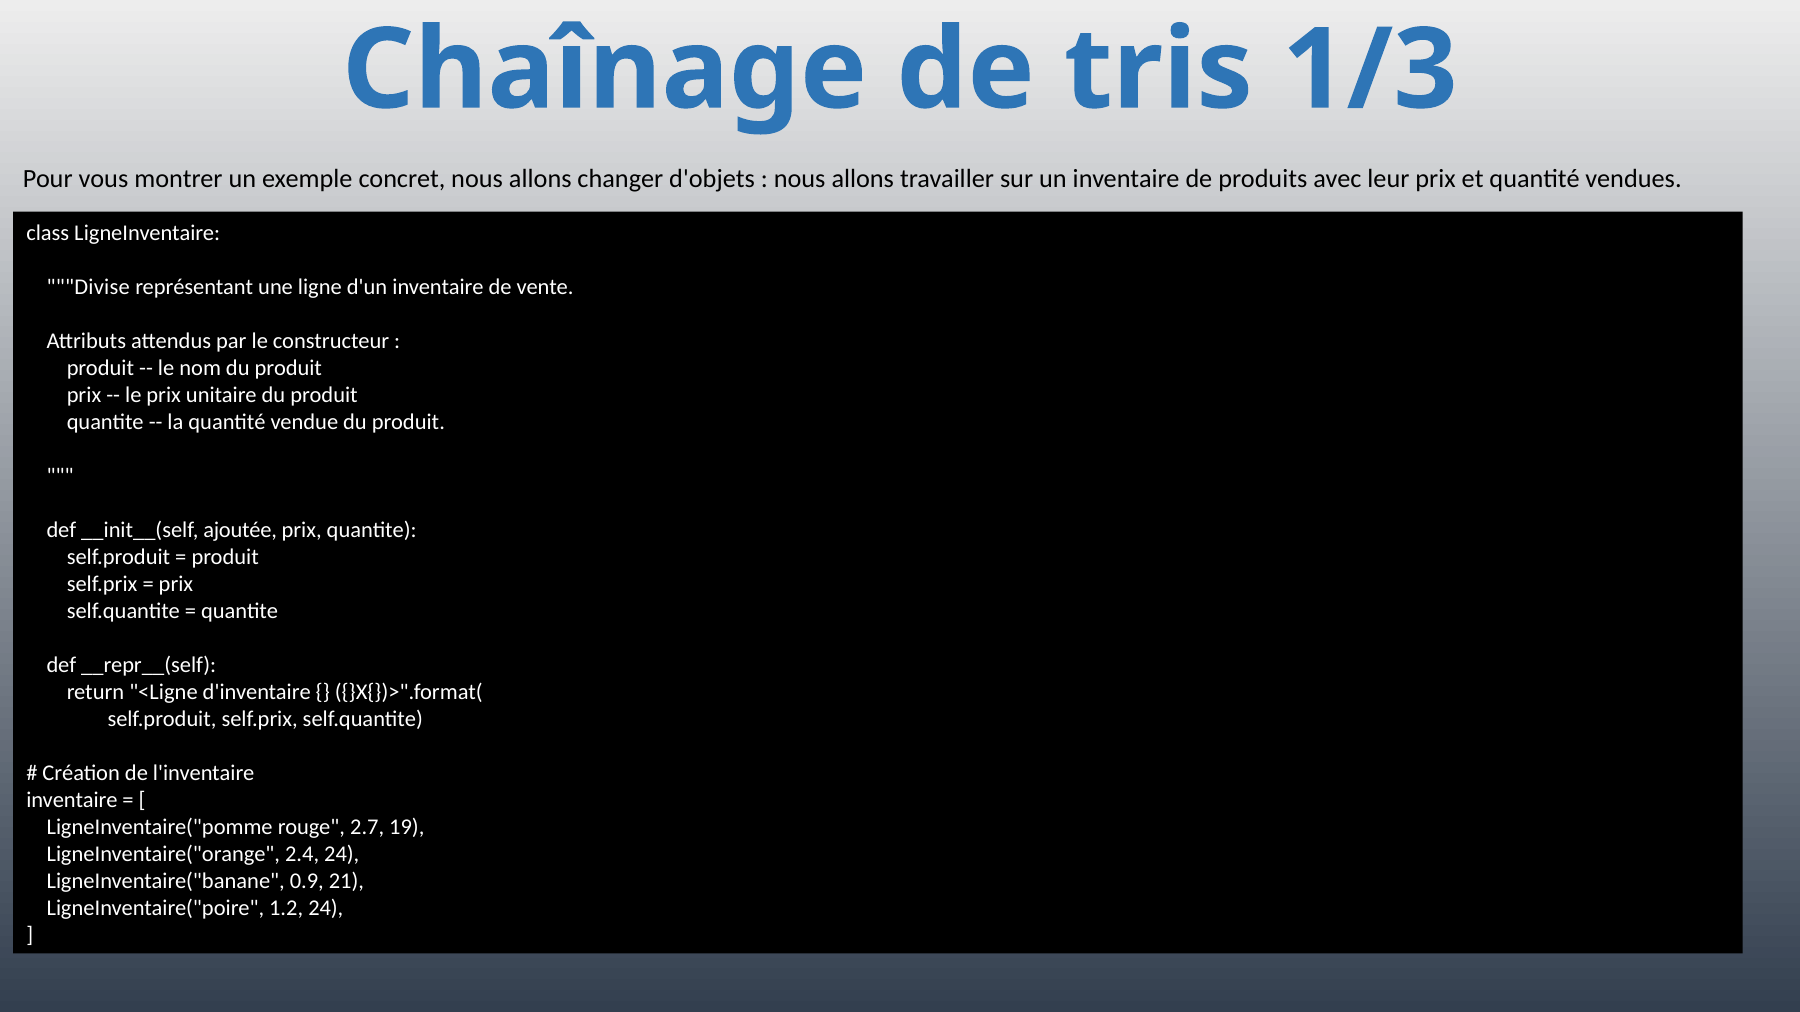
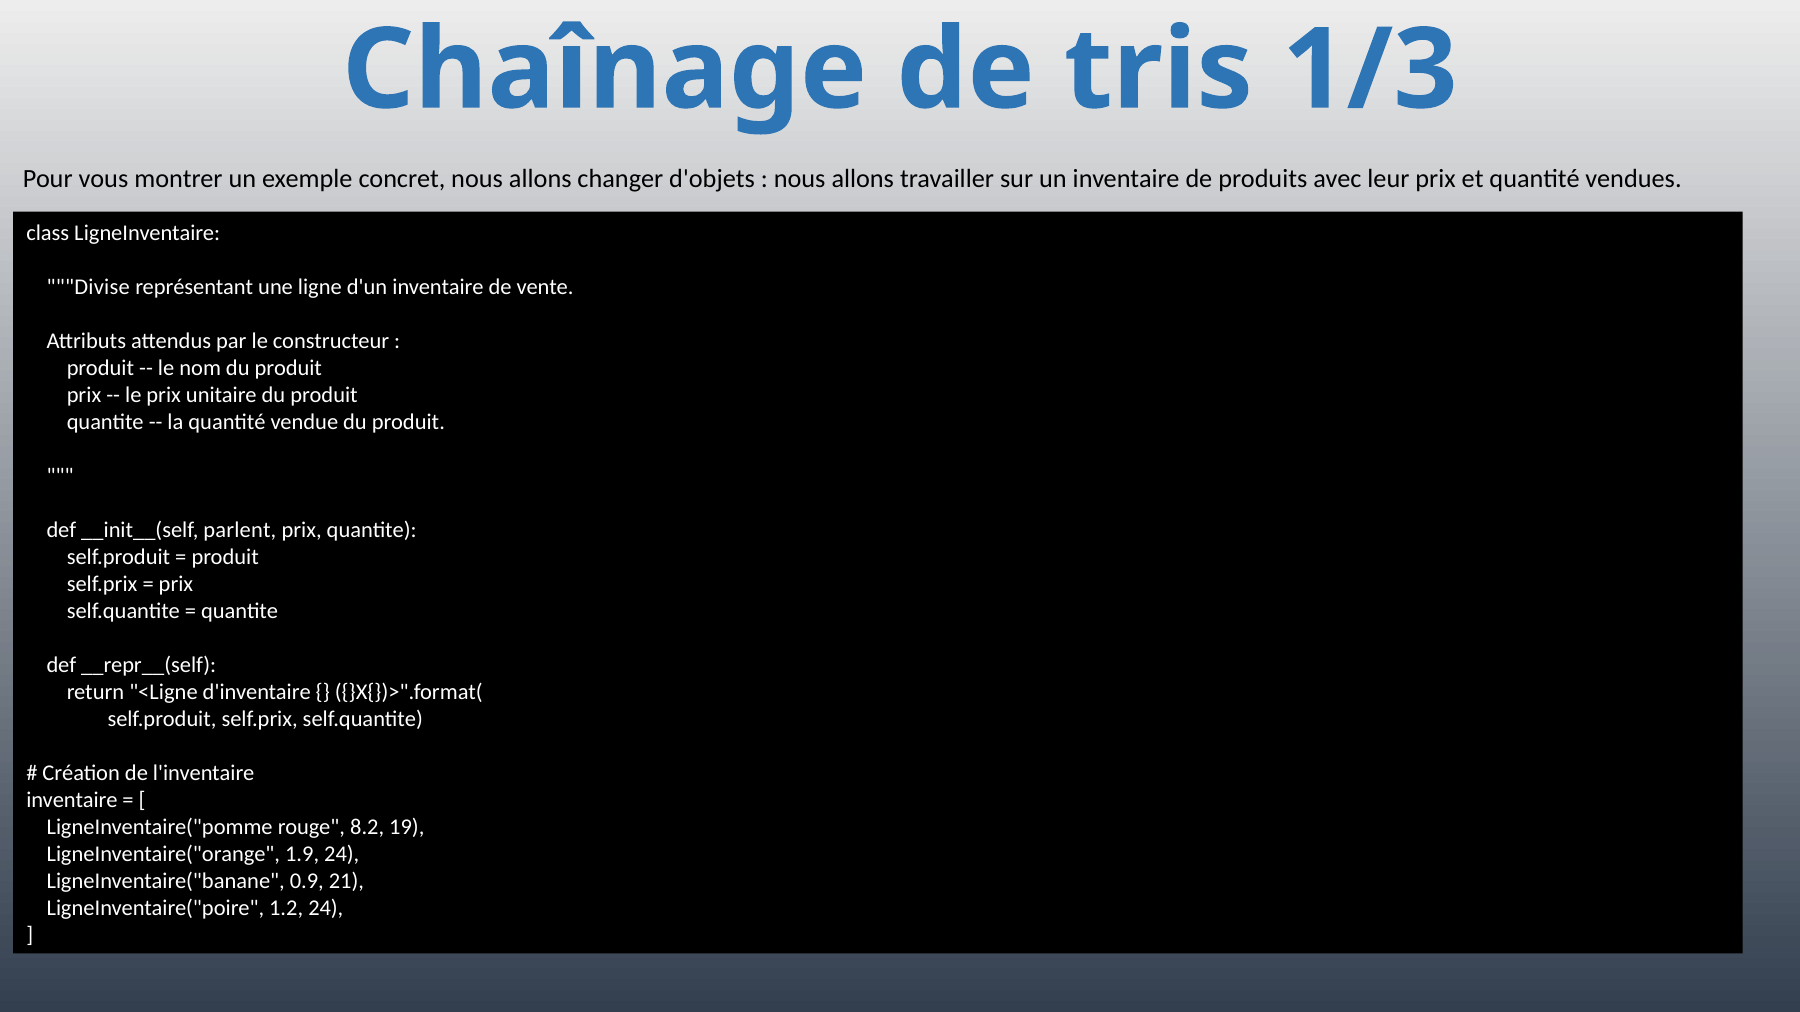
ajoutée: ajoutée -> parlent (240, 530)
2.7: 2.7 -> 8.2 (367, 827)
2.4: 2.4 -> 1.9 (302, 854)
